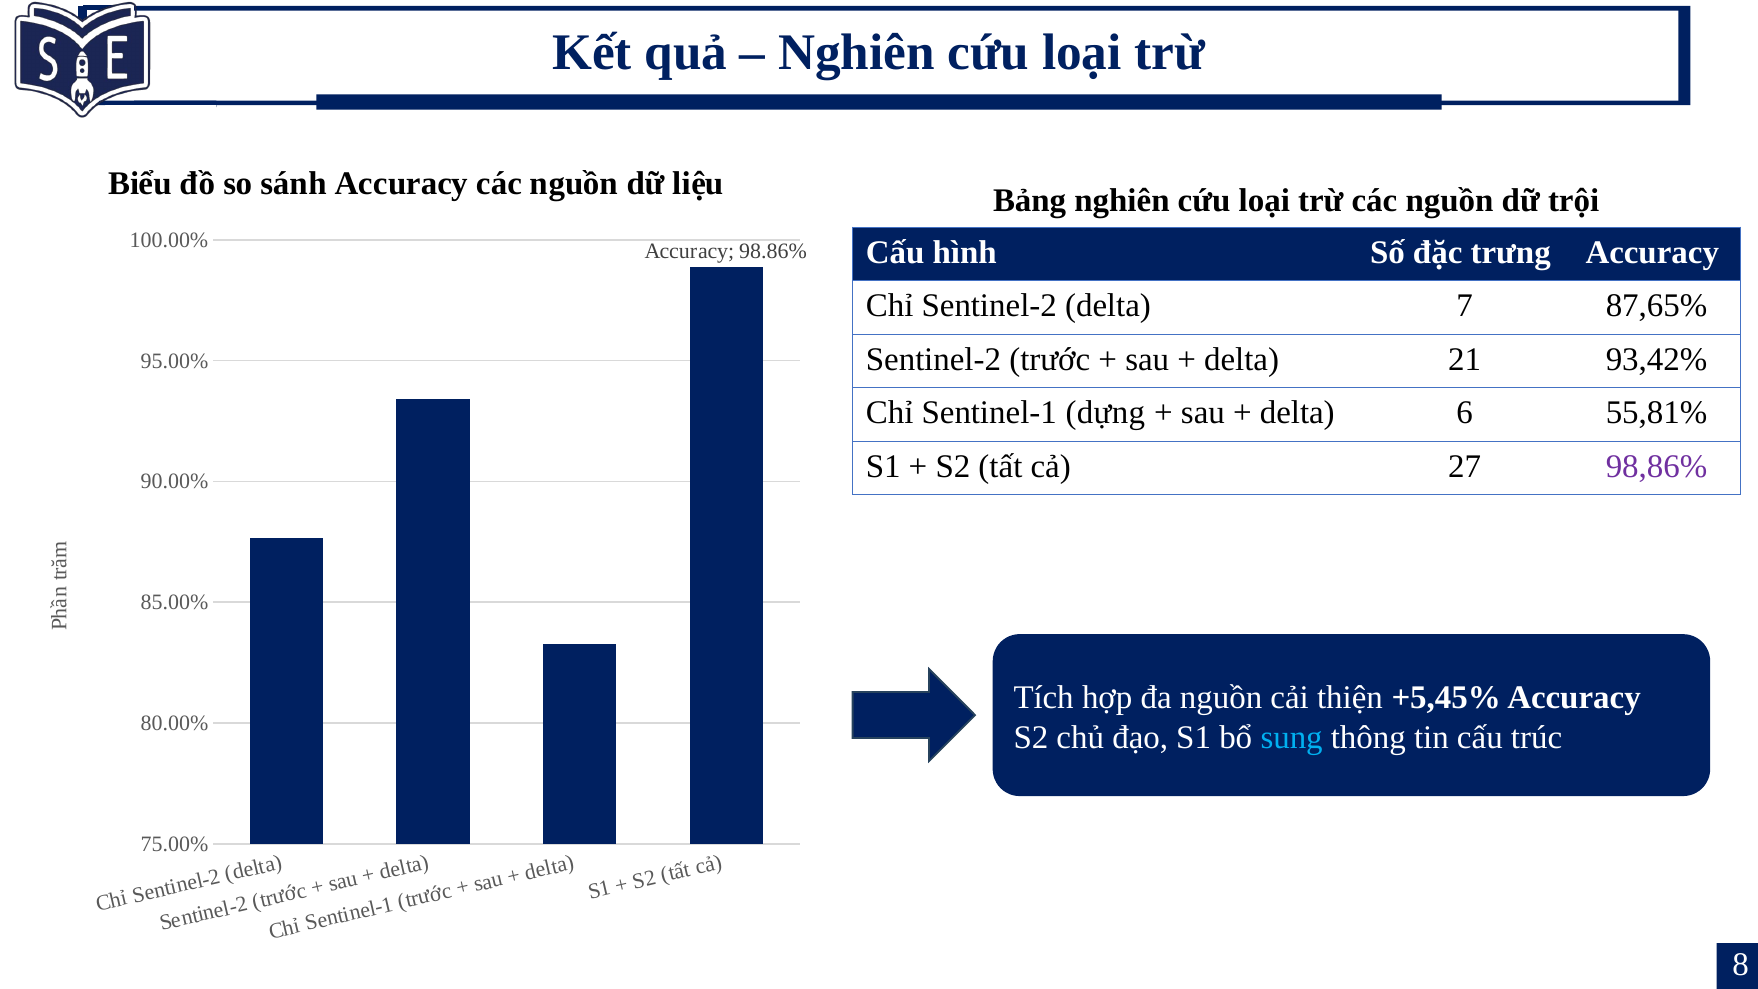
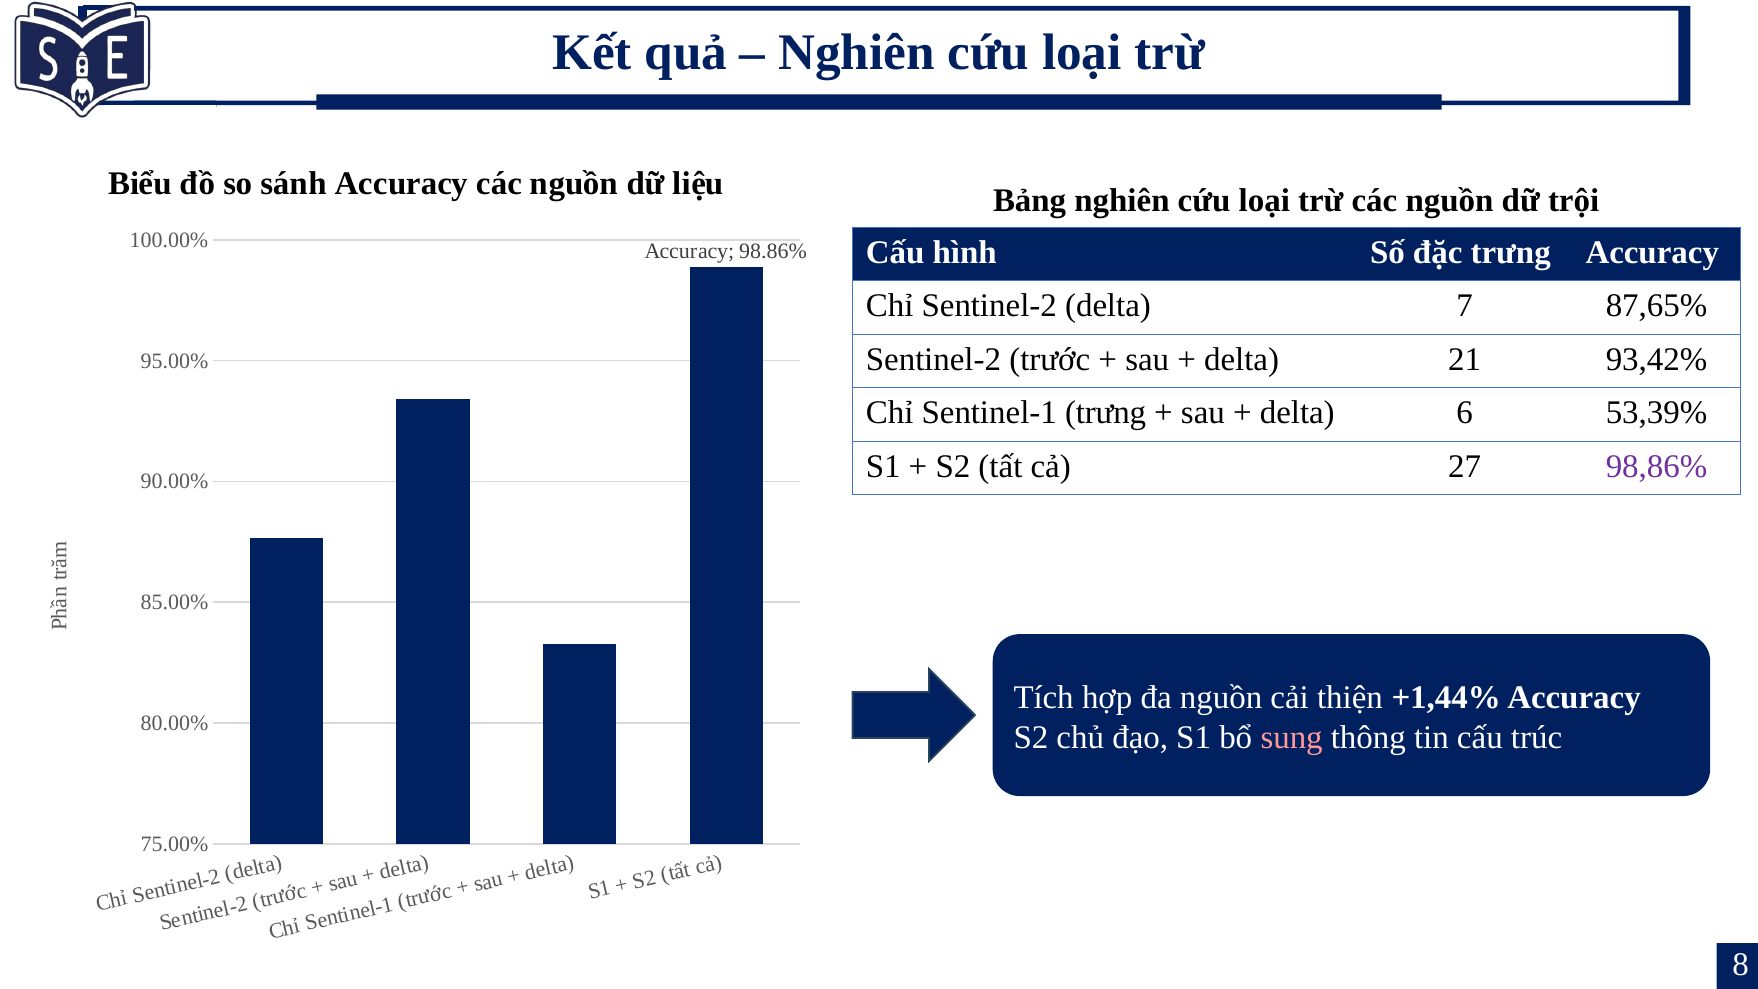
Sentinel-1 dựng: dựng -> trưng (1106, 413)
55,81%: 55,81% -> 53,39% (1656, 413)
+5,45%: +5,45% -> +1,44% (1446, 698)
sung colour: light blue -> pink (1292, 737)
